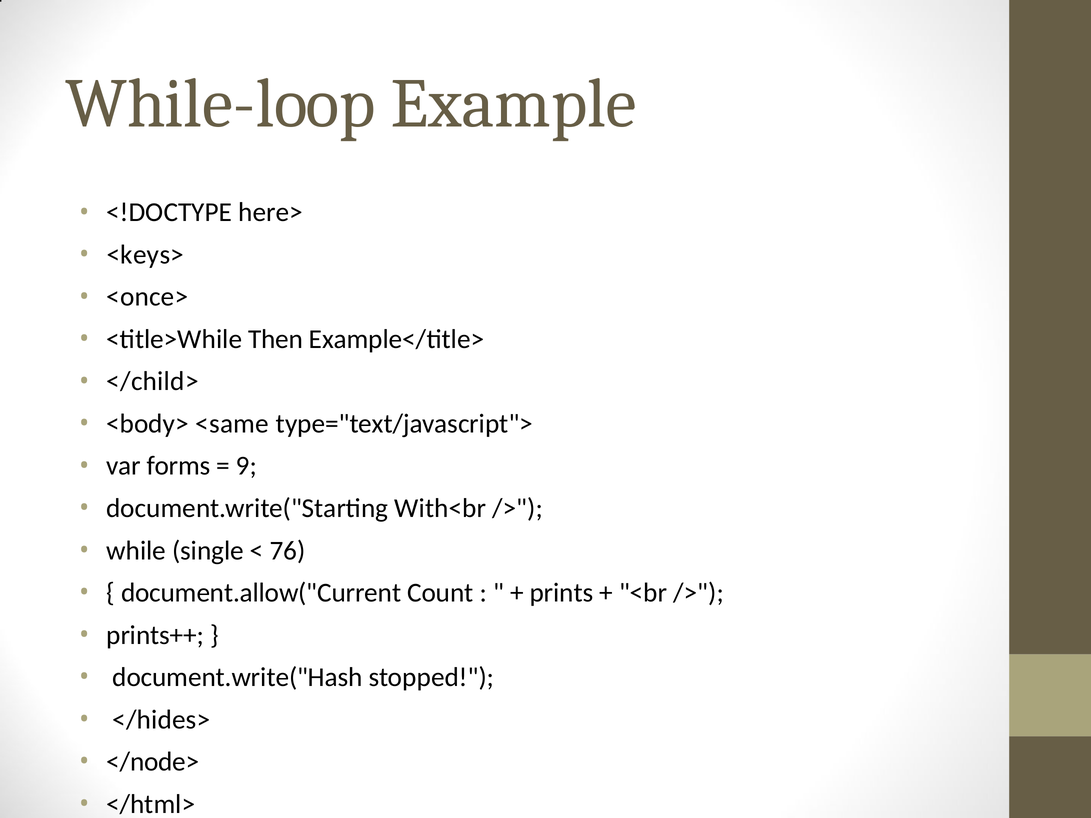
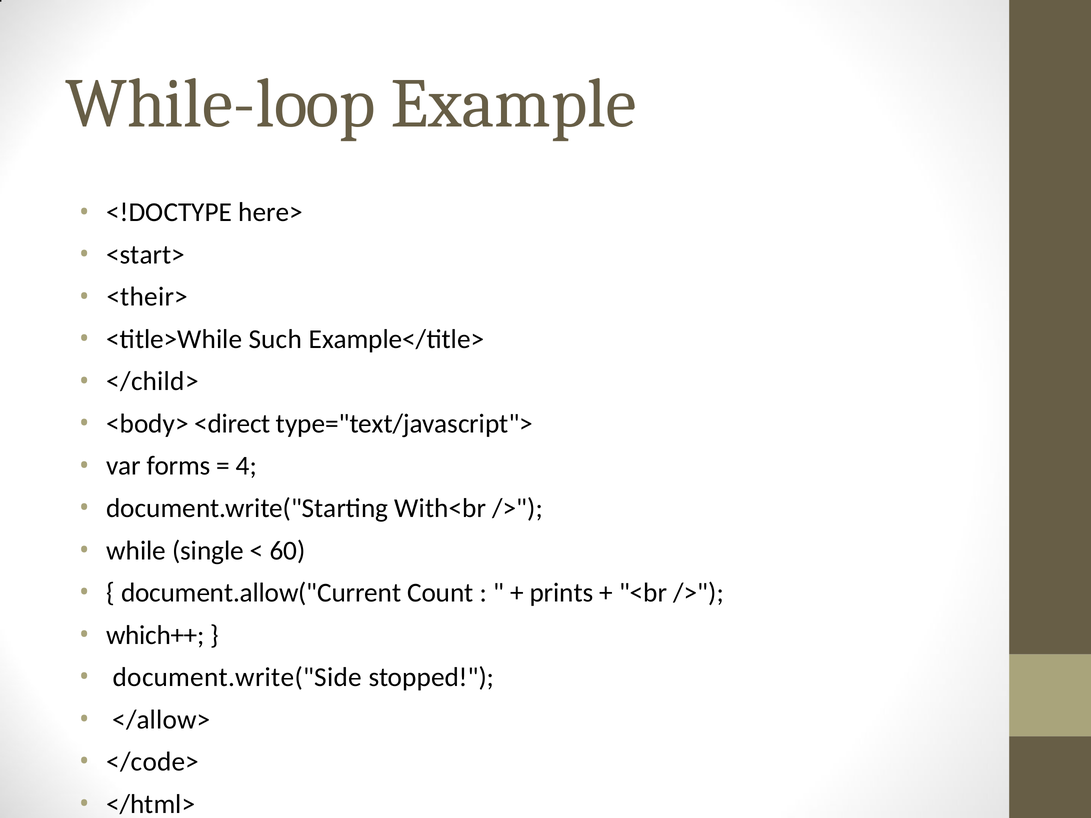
<keys>: <keys> -> <start> (145, 255)
<once>: <once> -> <their> (147, 297)
Then: Then -> Such (275, 339)
<same: <same -> <direct (232, 424)
9: 9 -> 4 (246, 466)
76: 76 -> 60 (288, 551)
prints++: prints++ -> which++ (155, 635)
document.write("Hash: document.write("Hash -> document.write("Side (237, 677)
</hides>: </hides> -> </allow> (161, 720)
</node>: </node> -> </code> (153, 762)
